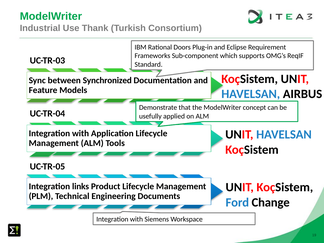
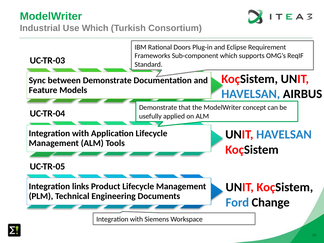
Use Thank: Thank -> Which (95, 28)
Synchronized: Synchronized -> Demonstrate (107, 80)
